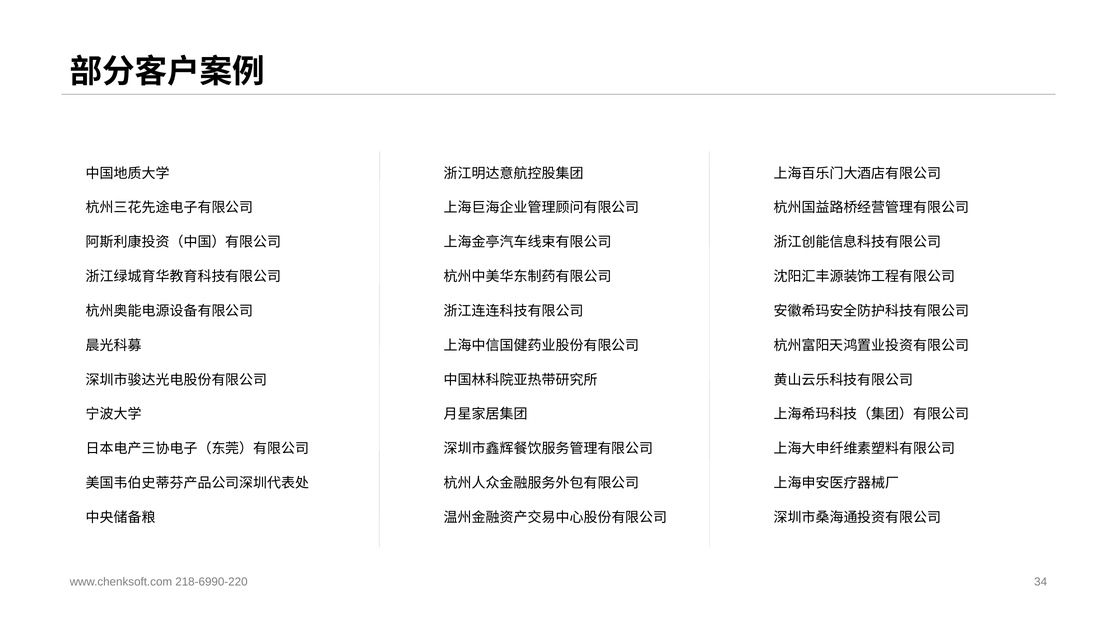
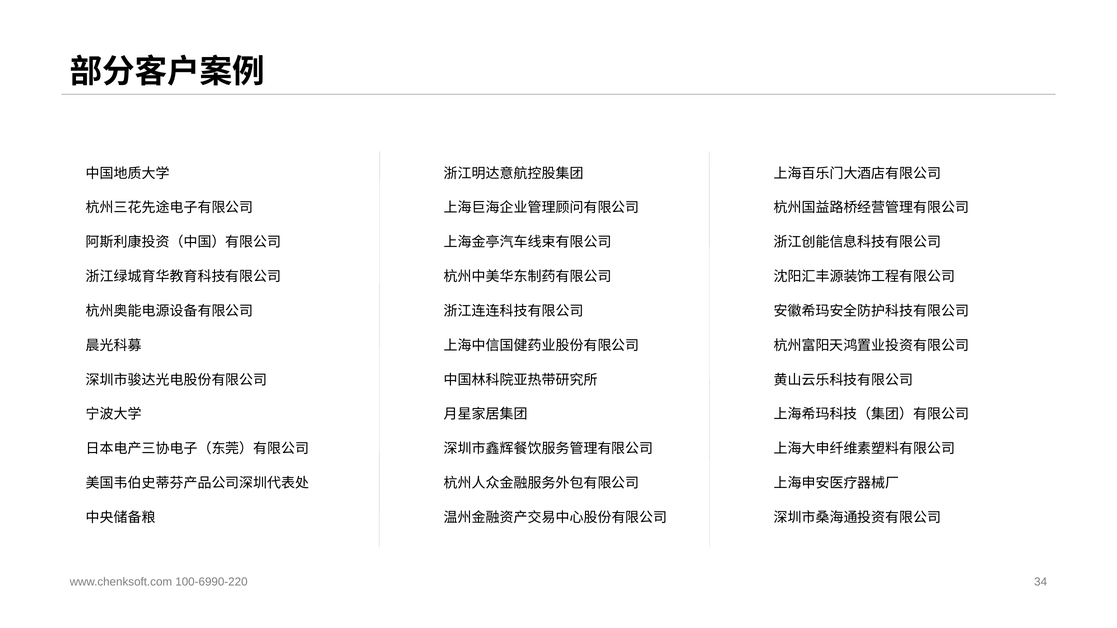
218-6990-220: 218-6990-220 -> 100-6990-220 (211, 582)
